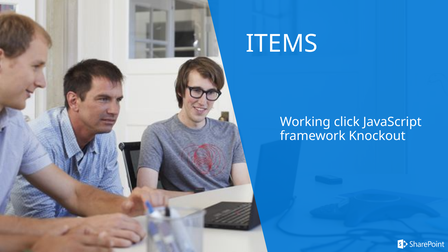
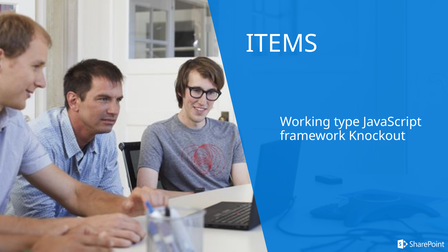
click: click -> type (347, 122)
